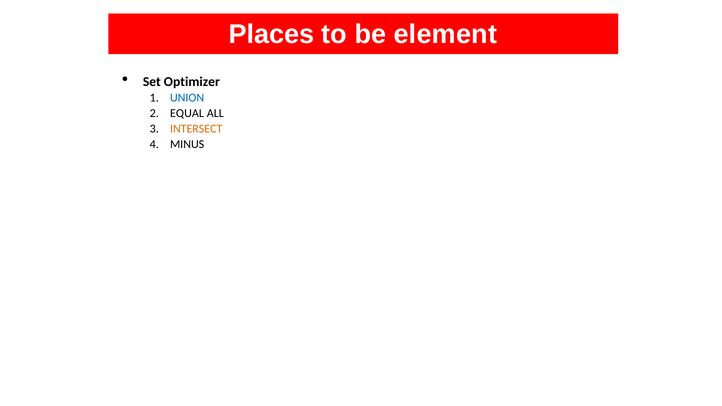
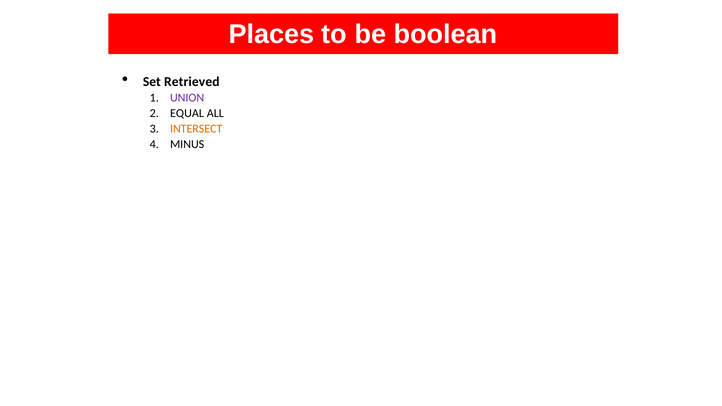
element: element -> boolean (445, 34)
Optimizer: Optimizer -> Retrieved (192, 82)
UNION colour: blue -> purple (187, 98)
